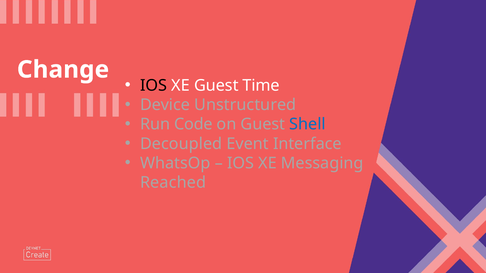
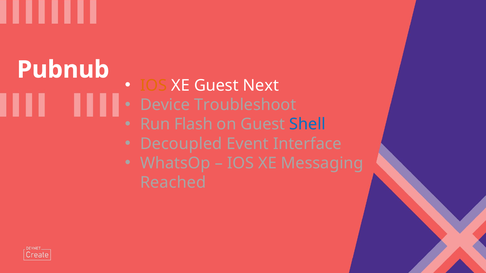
Change: Change -> Pubnub (63, 70)
IOS colour: black -> orange (154, 86)
Time: Time -> Next (261, 86)
Unstructured: Unstructured -> Troubleshoot (245, 105)
Code: Code -> Flash (193, 124)
